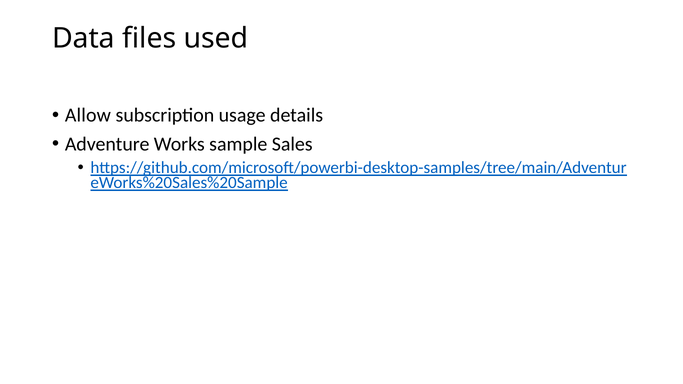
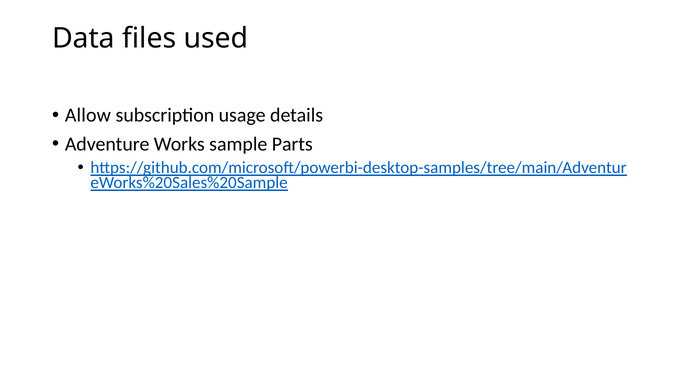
Sales: Sales -> Parts (292, 144)
